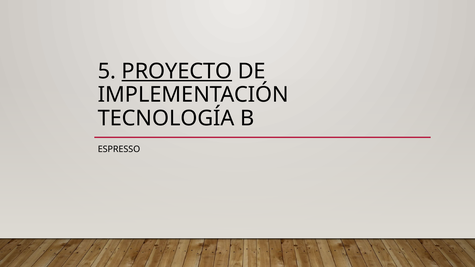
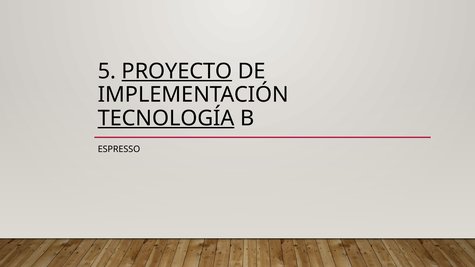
TECNOLOGÍA underline: none -> present (166, 118)
